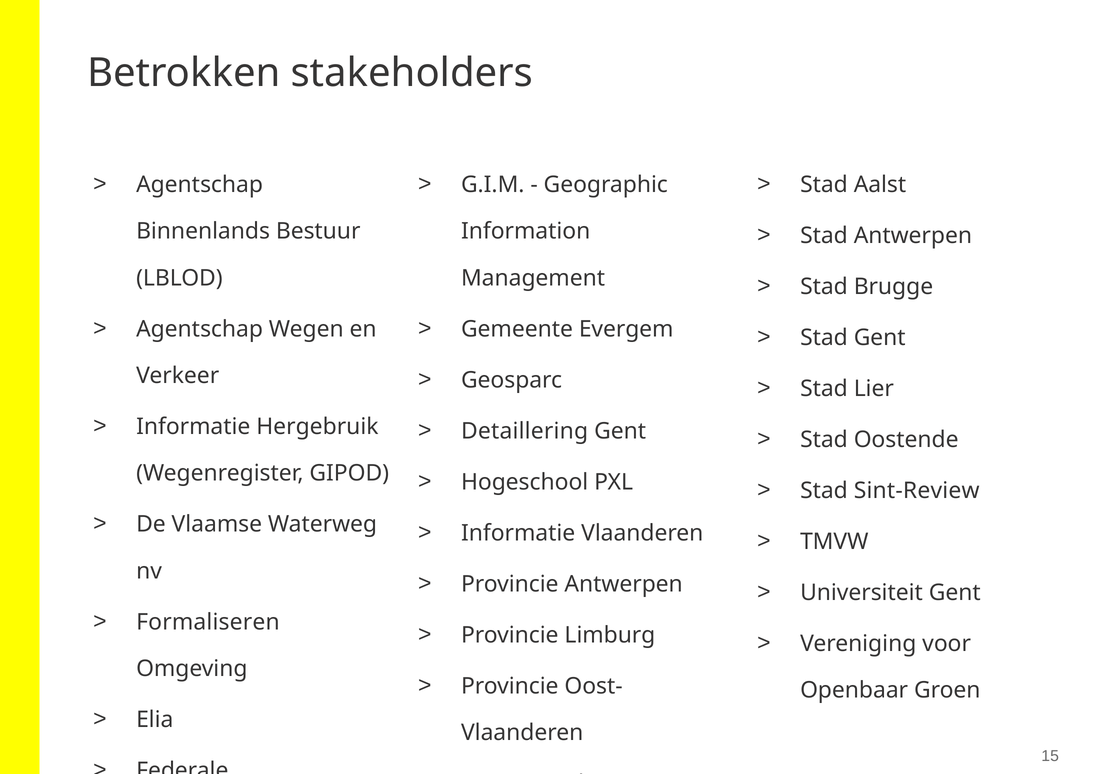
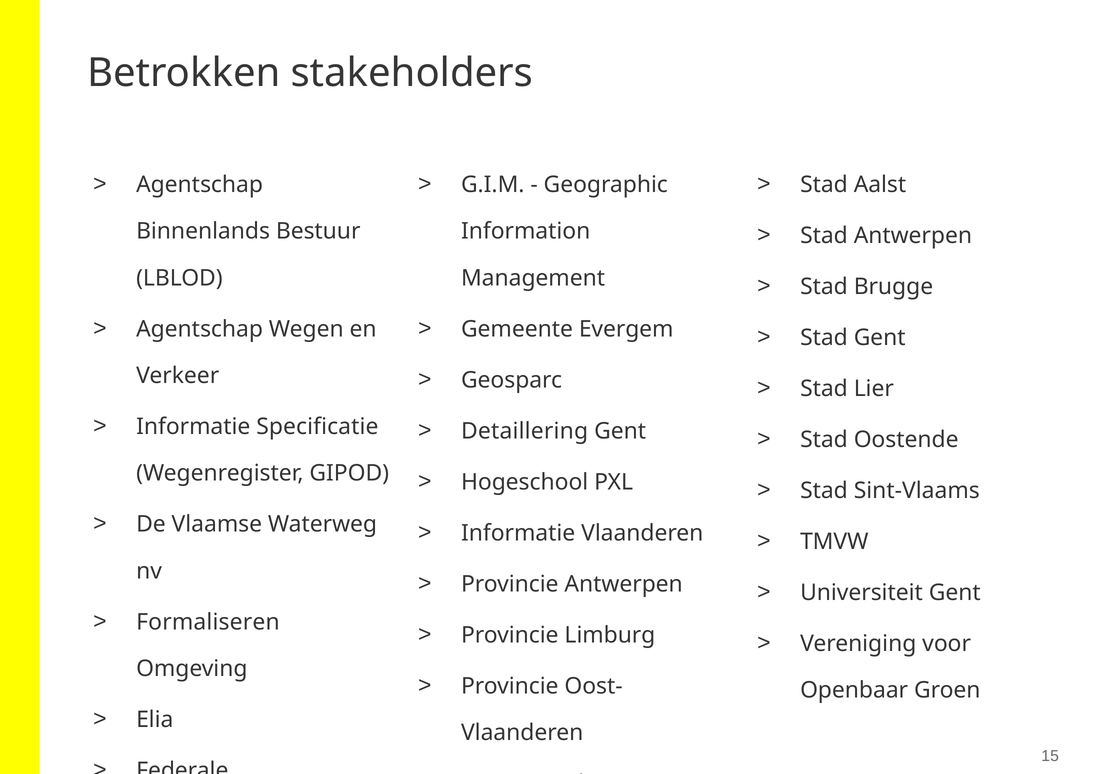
Hergebruik: Hergebruik -> Specificatie (317, 427)
Sint-Review: Sint-Review -> Sint-Vlaams (917, 491)
